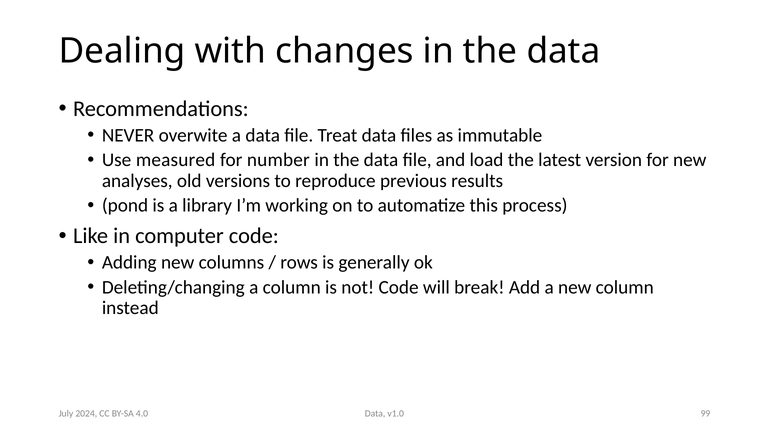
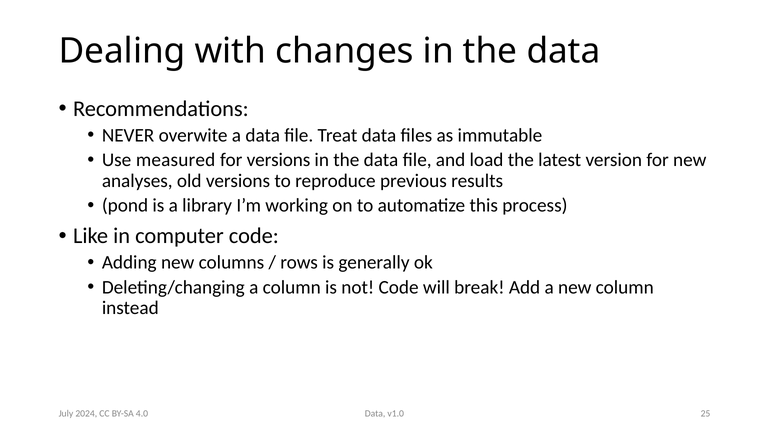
for number: number -> versions (279, 160)
99: 99 -> 25 (705, 413)
